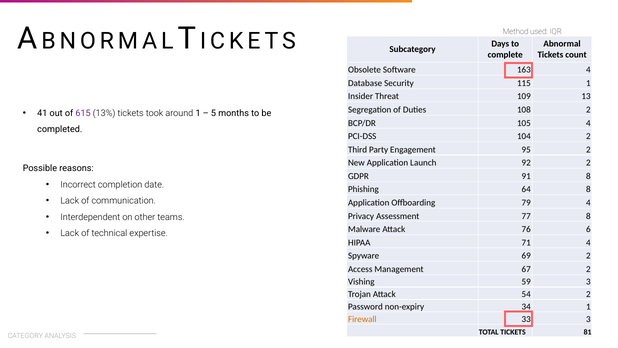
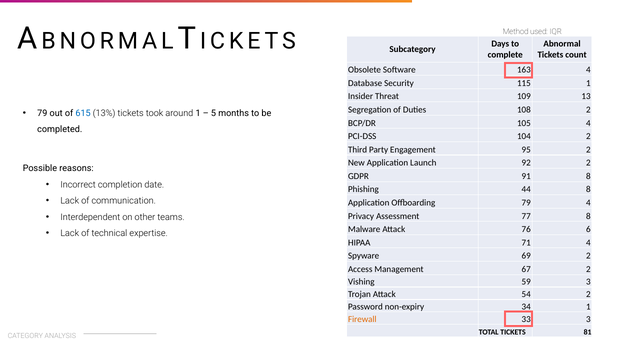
41: 41 -> 79 (42, 113)
615 colour: purple -> blue (83, 113)
64: 64 -> 44 (526, 189)
